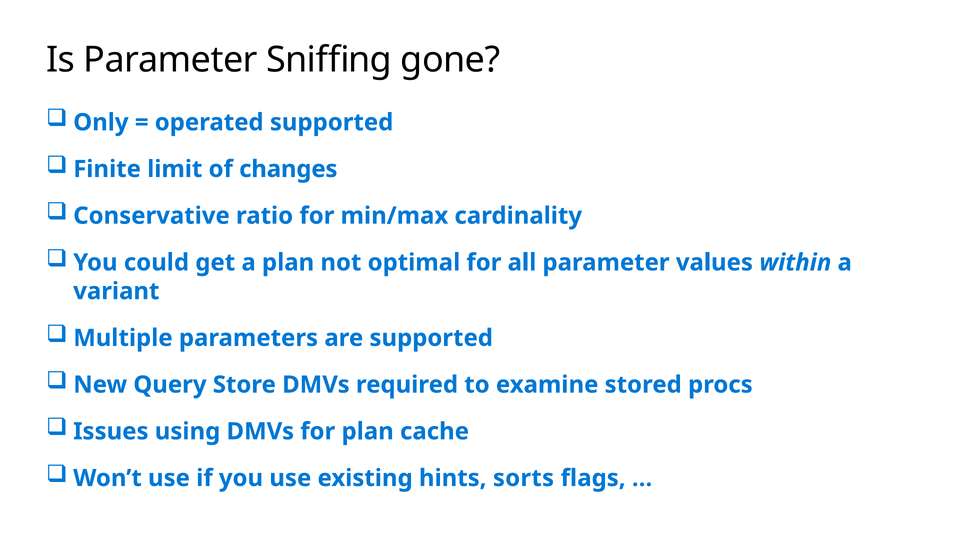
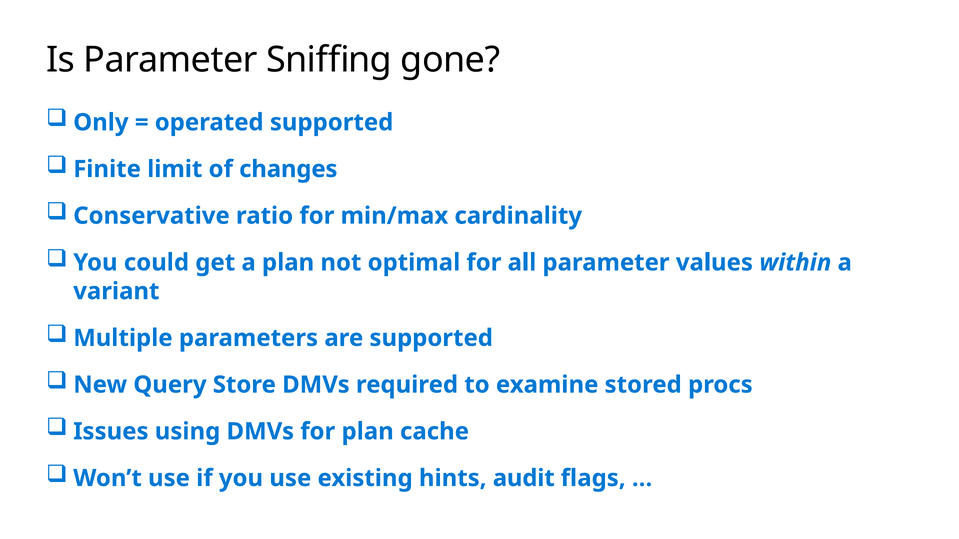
sorts: sorts -> audit (524, 479)
